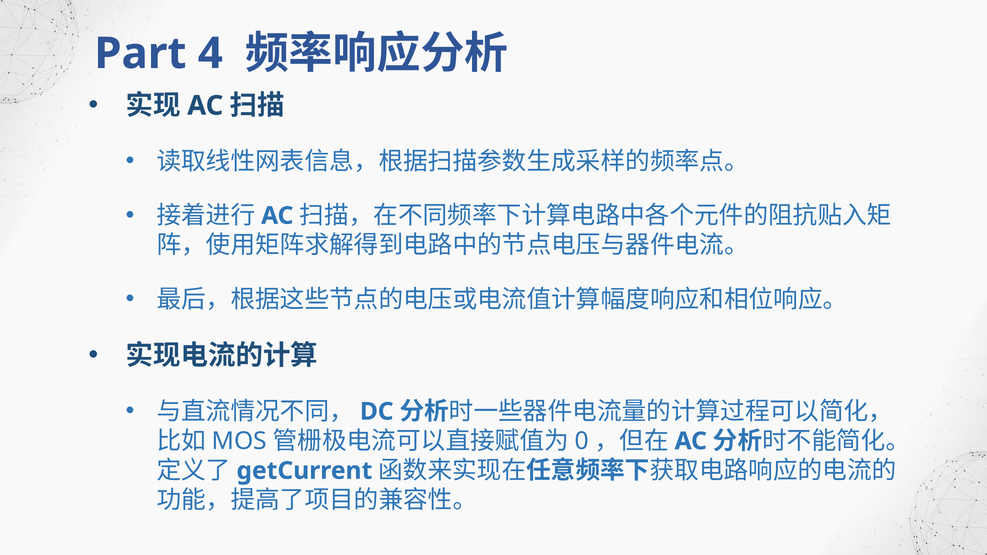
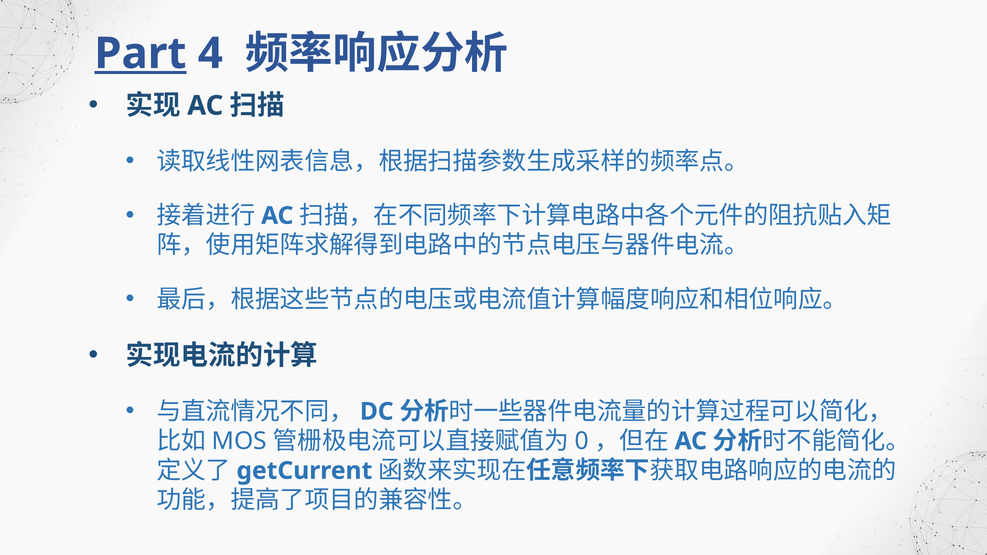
Part underline: none -> present (140, 54)
